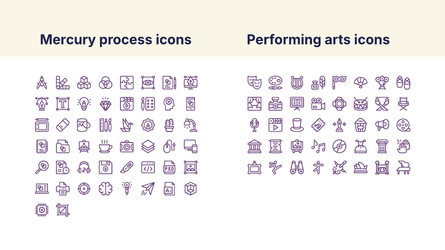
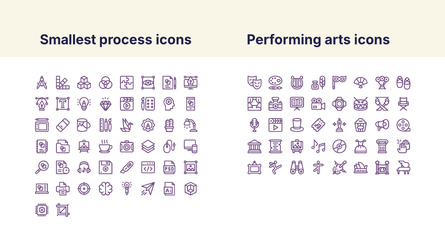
Mercury: Mercury -> Smallest (68, 40)
